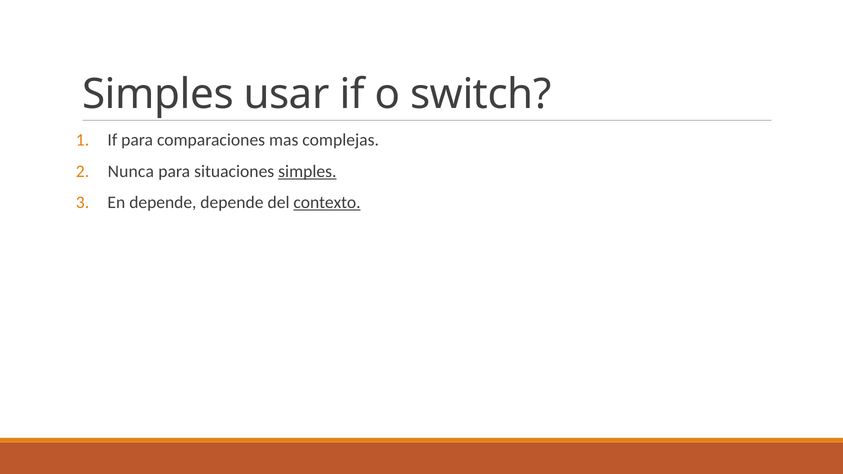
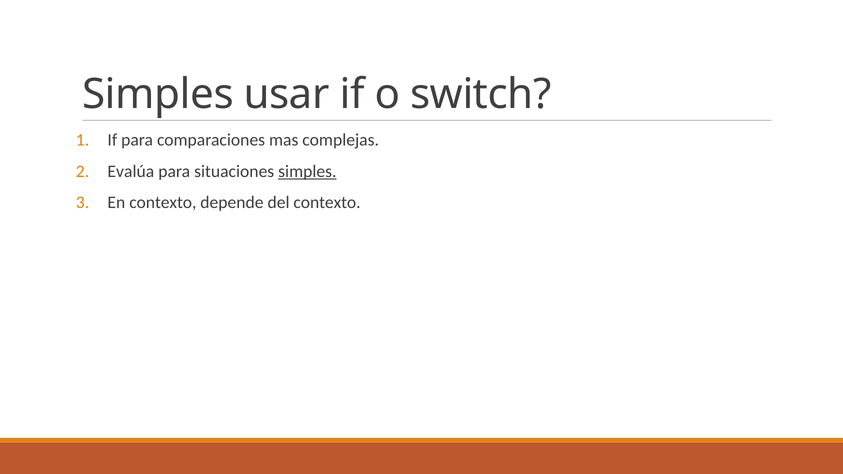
Nunca: Nunca -> Evalúa (131, 171)
En depende: depende -> contexto (163, 203)
contexto underline: present -> none (327, 203)
